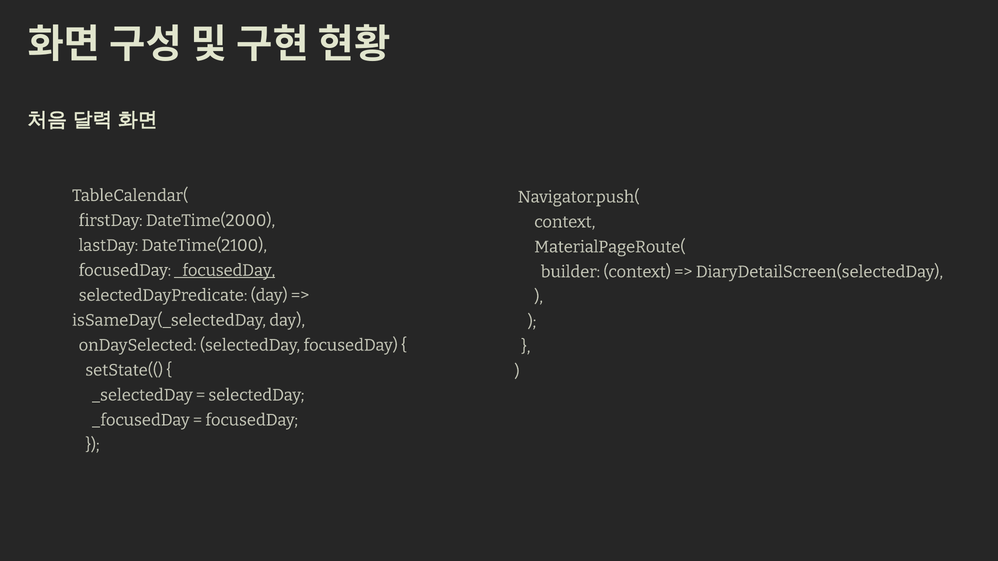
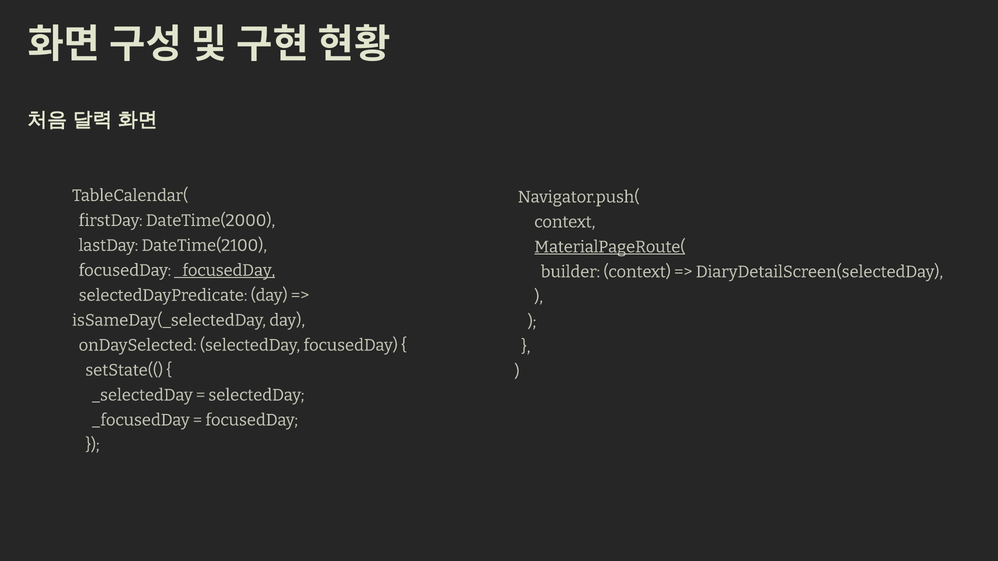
MaterialPageRoute( underline: none -> present (610, 247)
